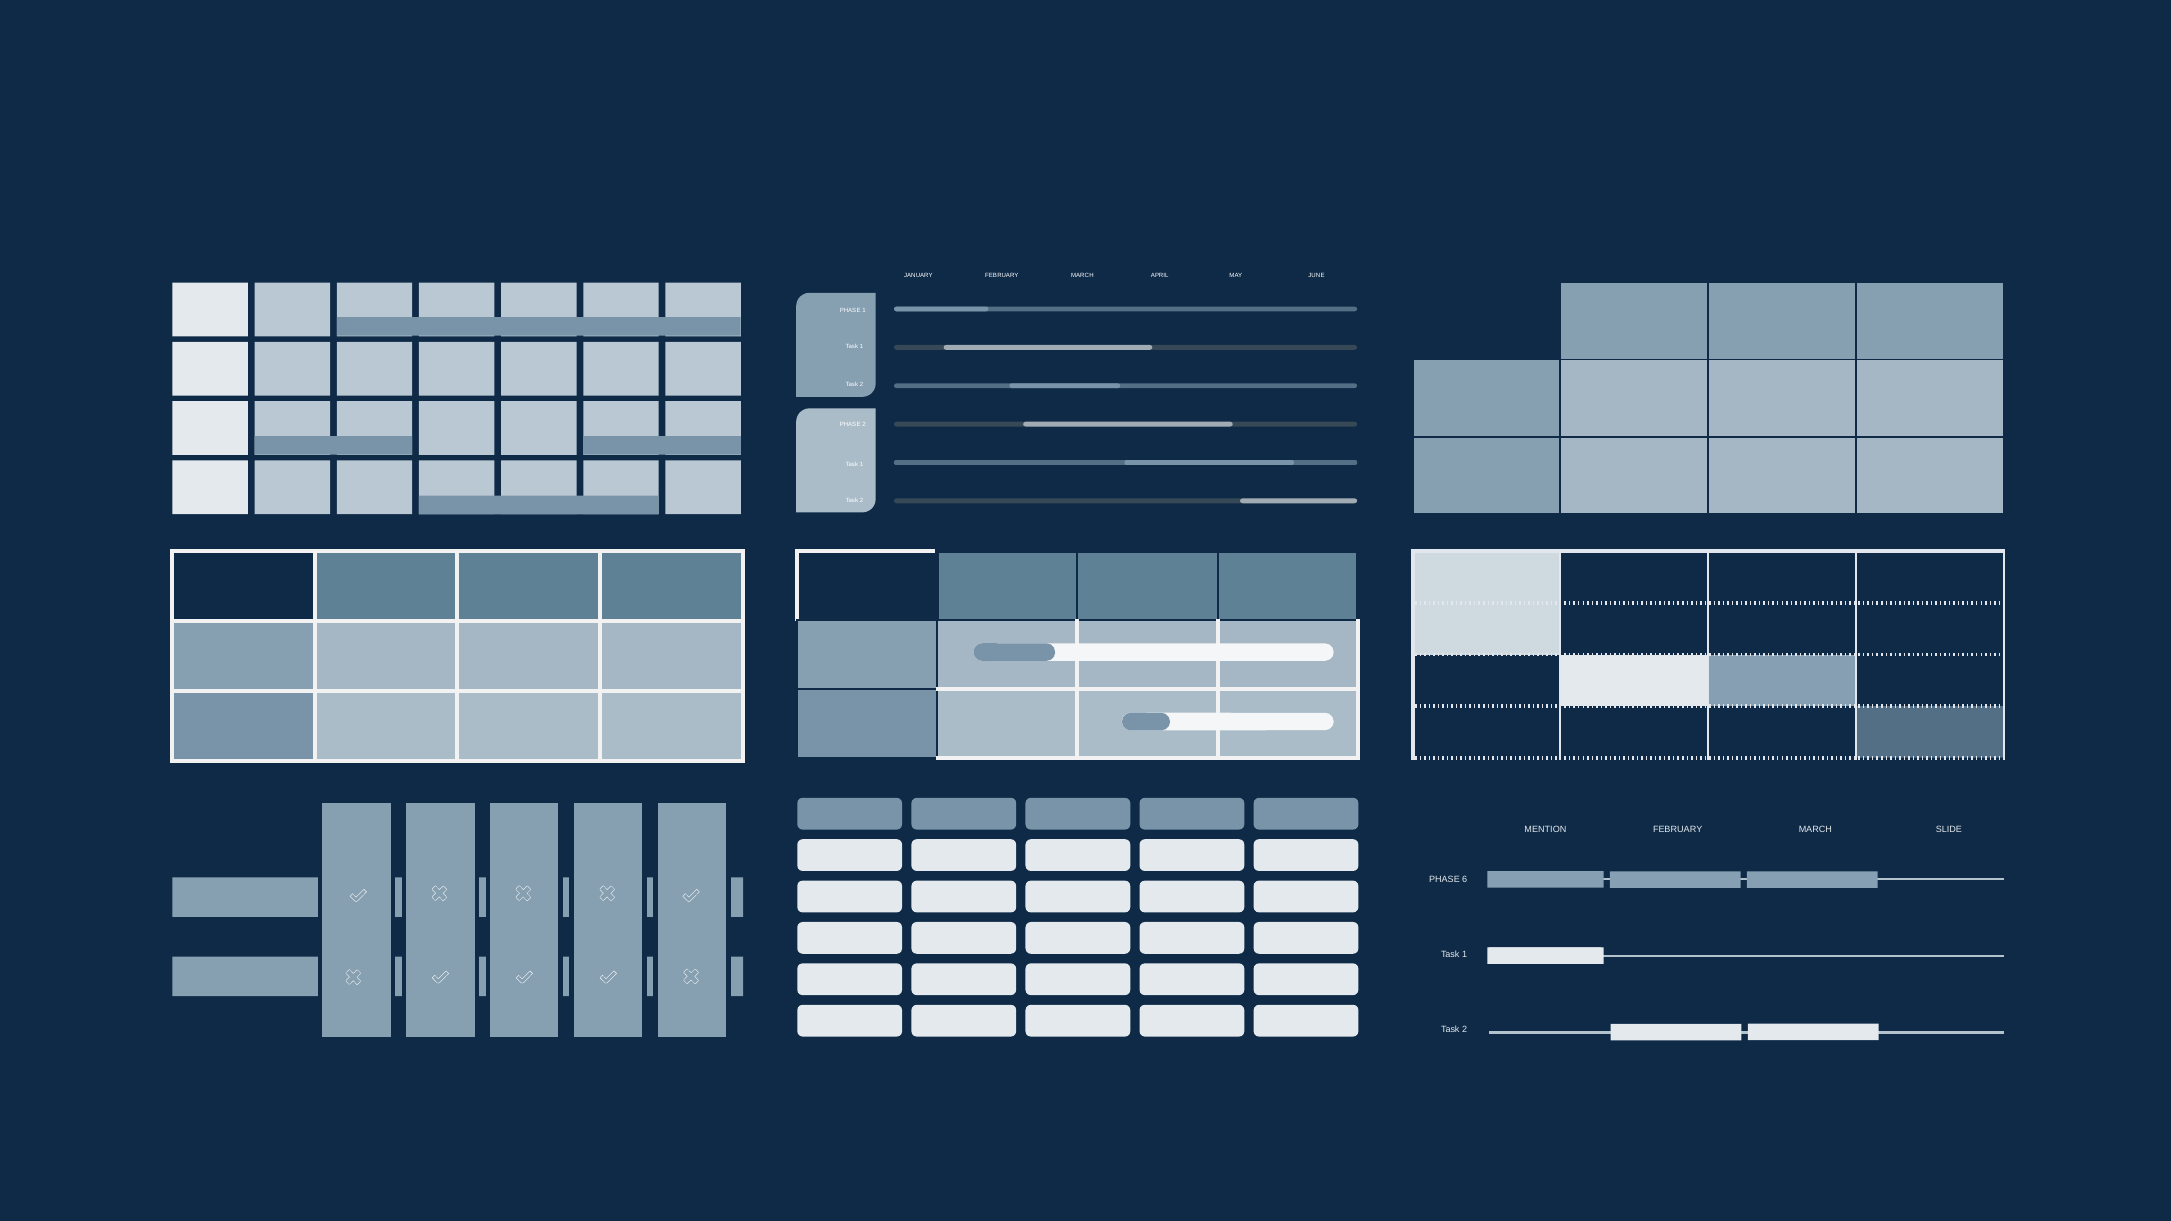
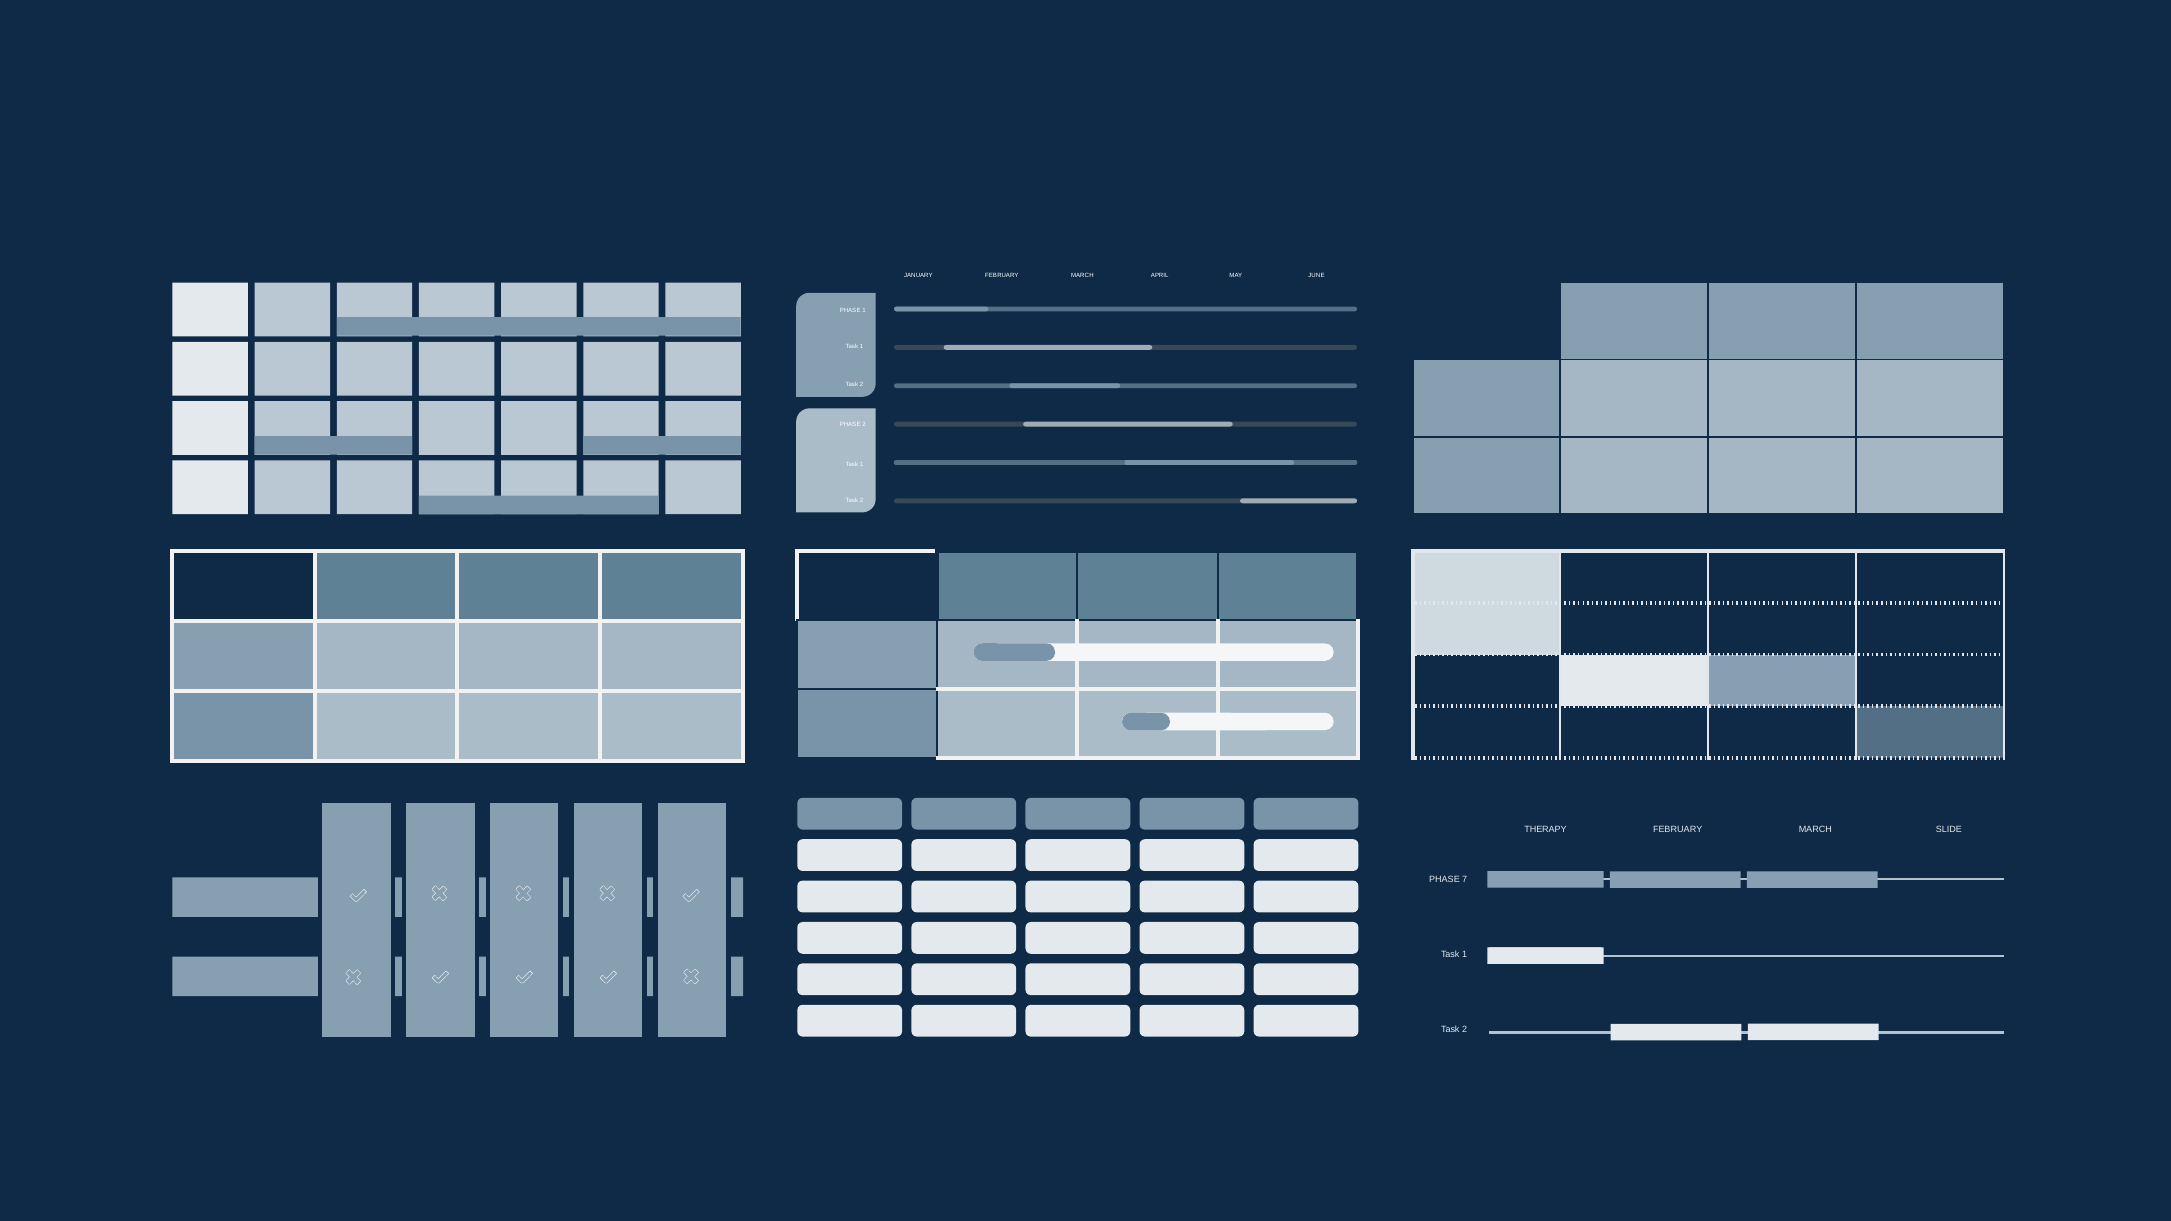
MENTION: MENTION -> THERAPY (1545, 830)
6: 6 -> 7 (1465, 880)
